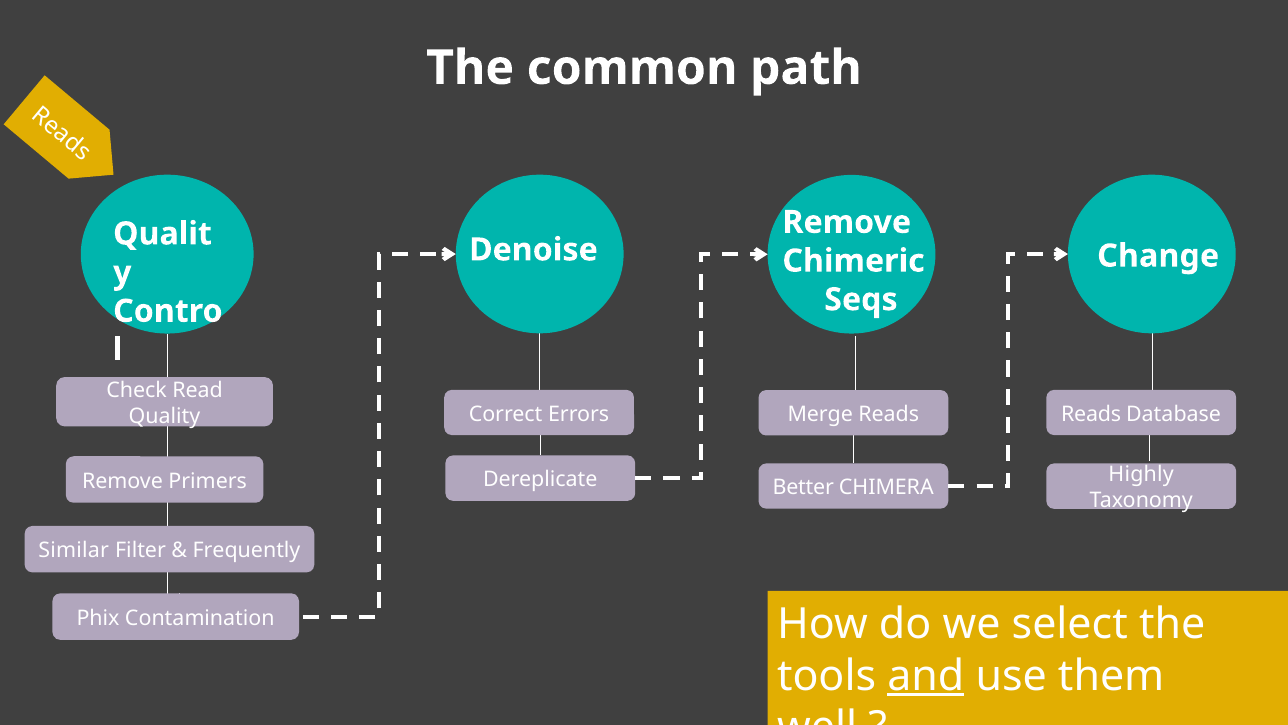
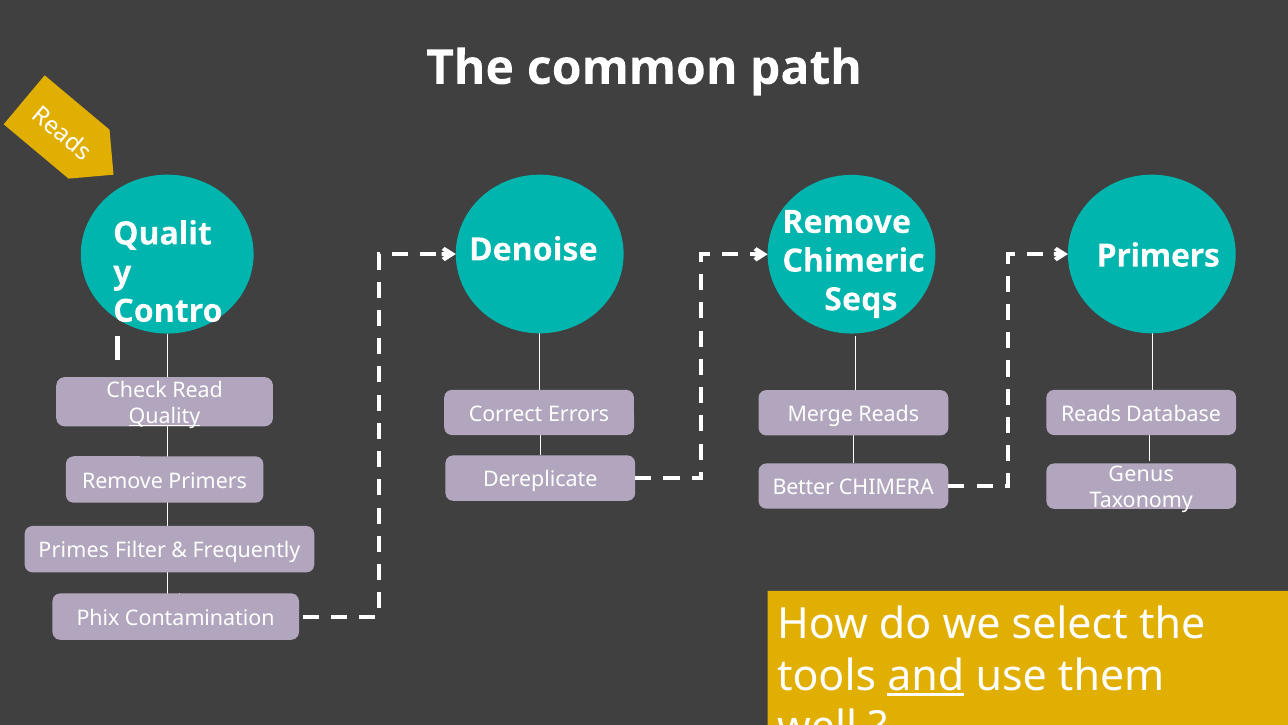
Change: Change -> Primers (1158, 256)
Quality underline: none -> present (165, 416)
Highly: Highly -> Genus (1141, 474)
Similar: Similar -> Primes (74, 550)
